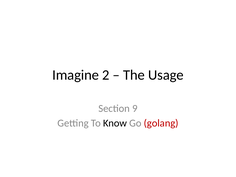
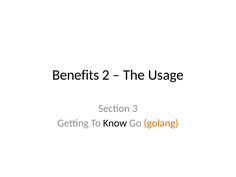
Imagine: Imagine -> Benefits (76, 75)
9: 9 -> 3 (135, 109)
golang colour: red -> orange (161, 123)
